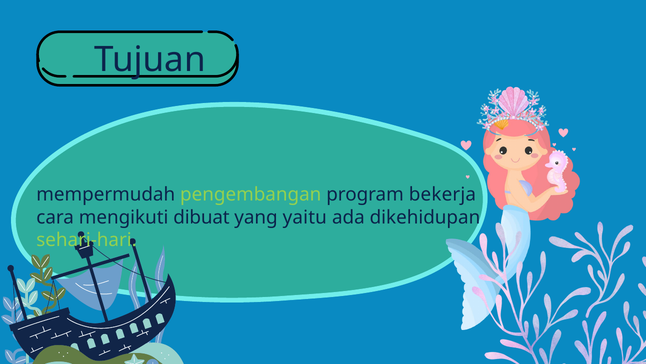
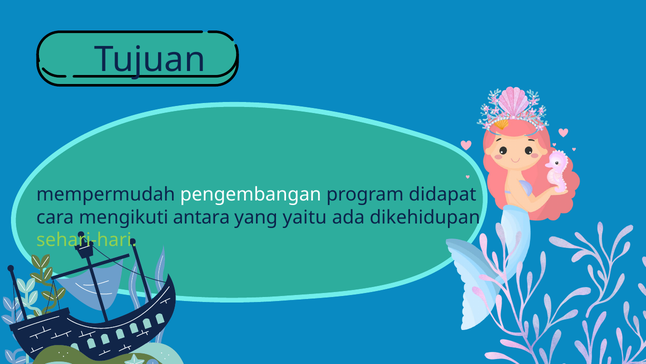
pengembangan colour: light green -> white (251, 194)
bekerja: bekerja -> didapat (443, 194)
dibuat: dibuat -> antara (201, 217)
